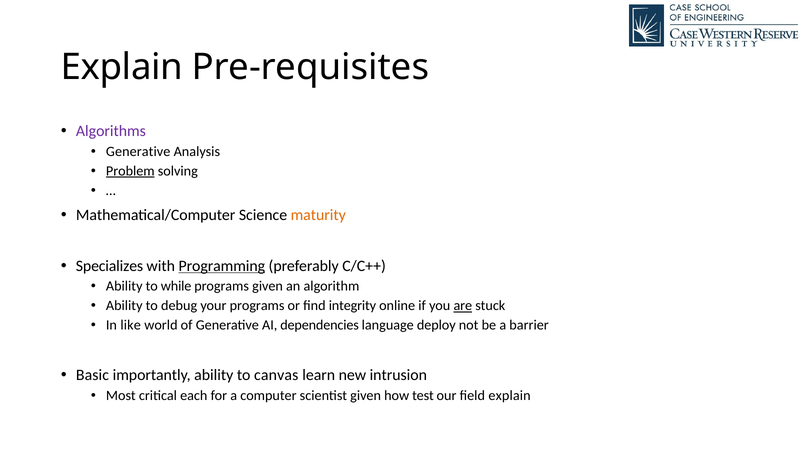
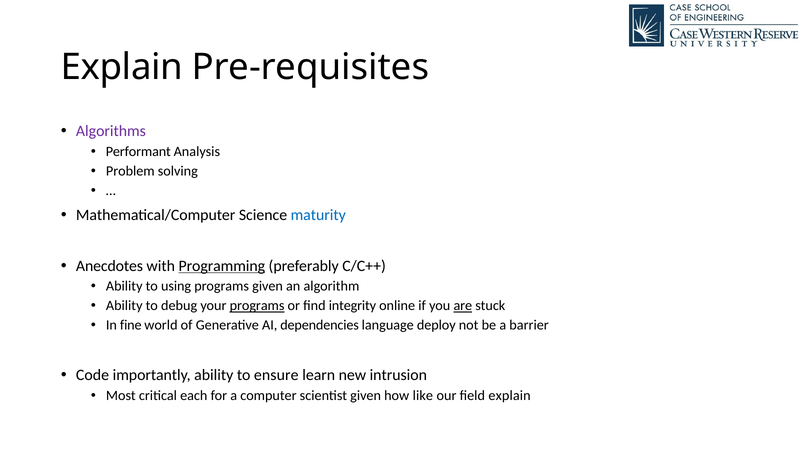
Generative: Generative -> Performant (138, 152)
Problem underline: present -> none (130, 171)
maturity colour: orange -> blue (318, 215)
Specializes: Specializes -> Anecdotes (110, 266)
while: while -> using (176, 286)
programs underline: none -> present (257, 306)
like: like -> fine (131, 325)
Basic: Basic -> Code (93, 375)
canvas: canvas -> ensure (276, 375)
test: test -> like (423, 396)
